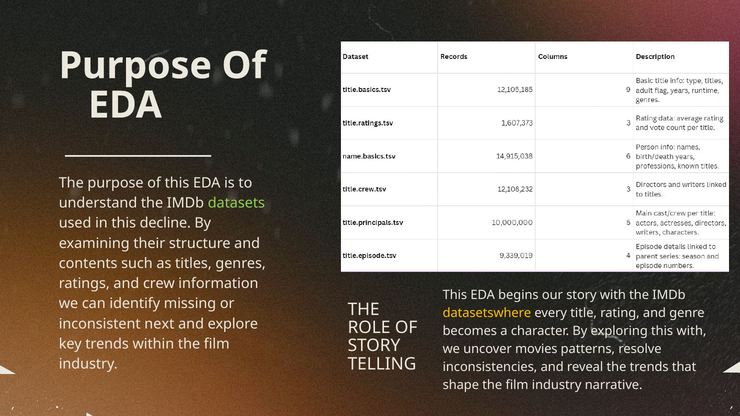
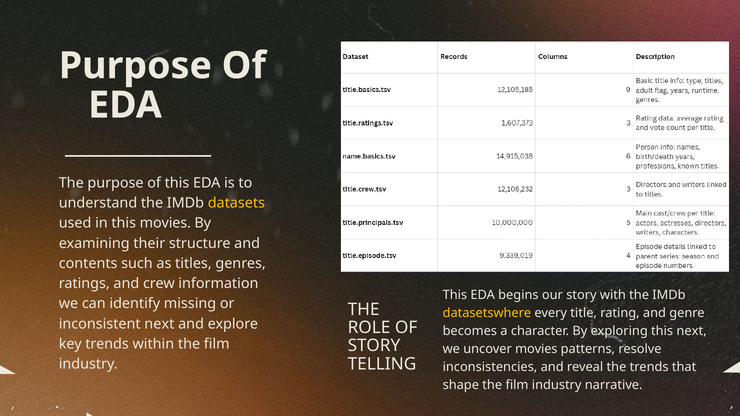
datasets colour: light green -> yellow (236, 203)
this decline: decline -> movies (165, 223)
this with: with -> next (692, 331)
